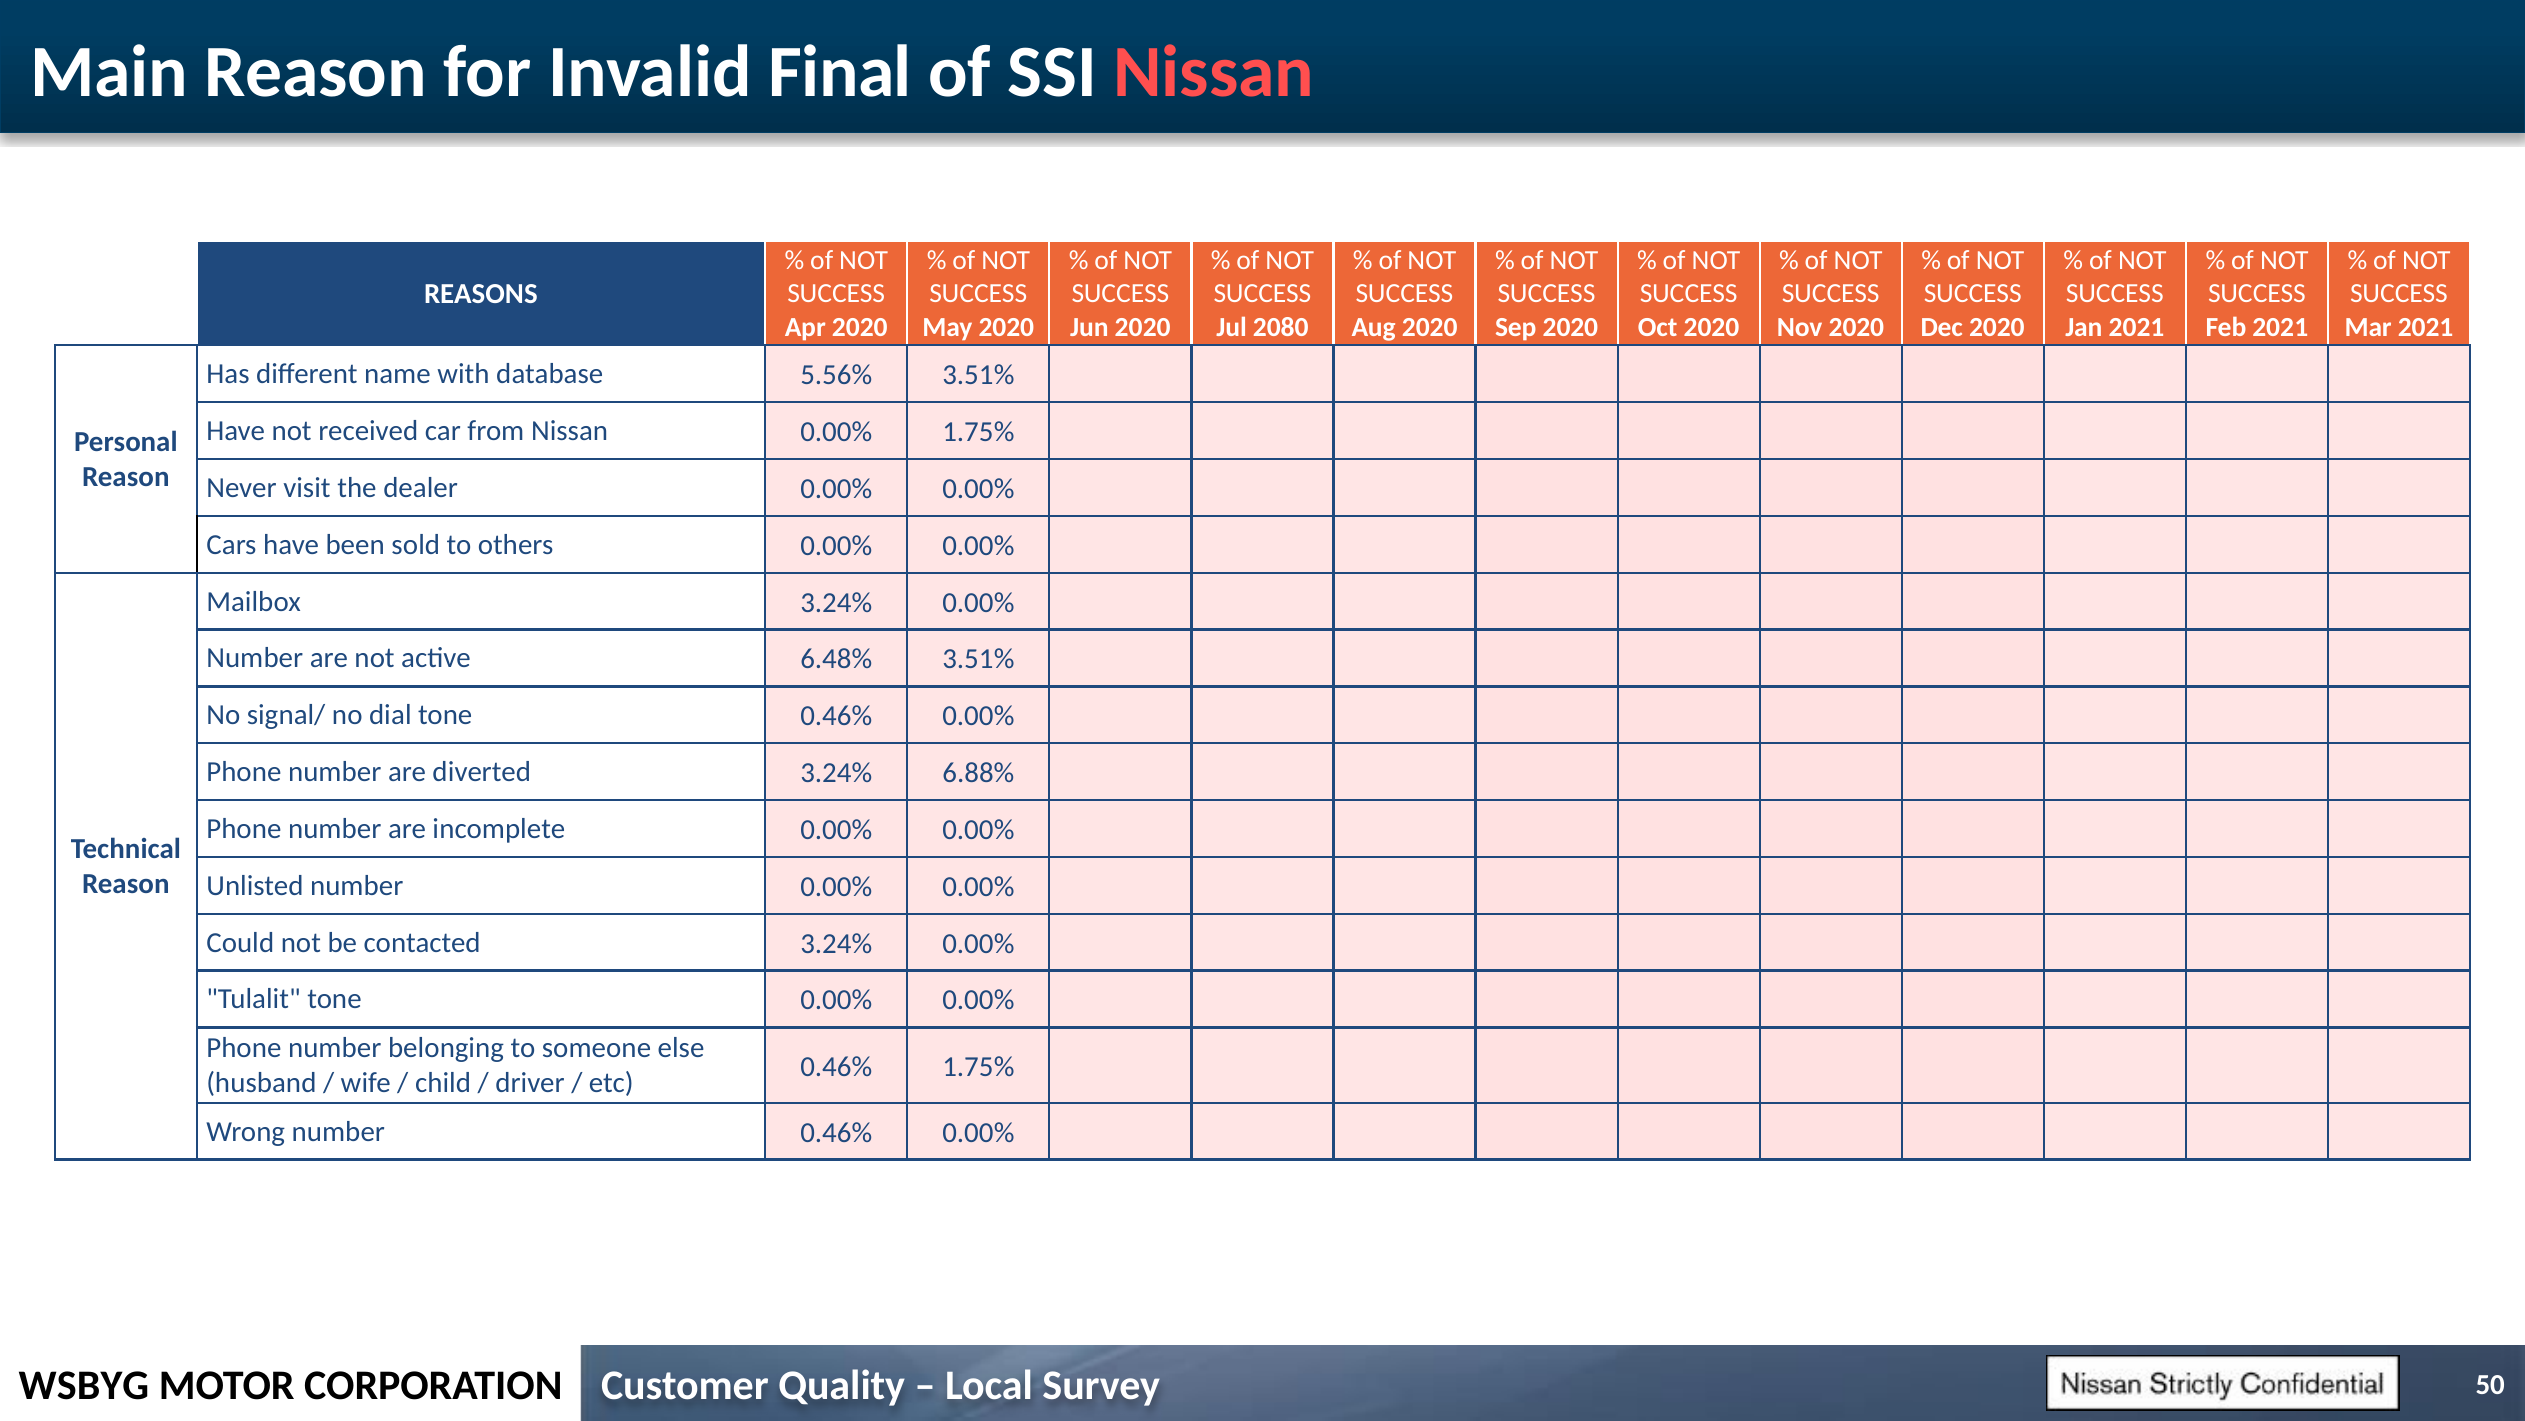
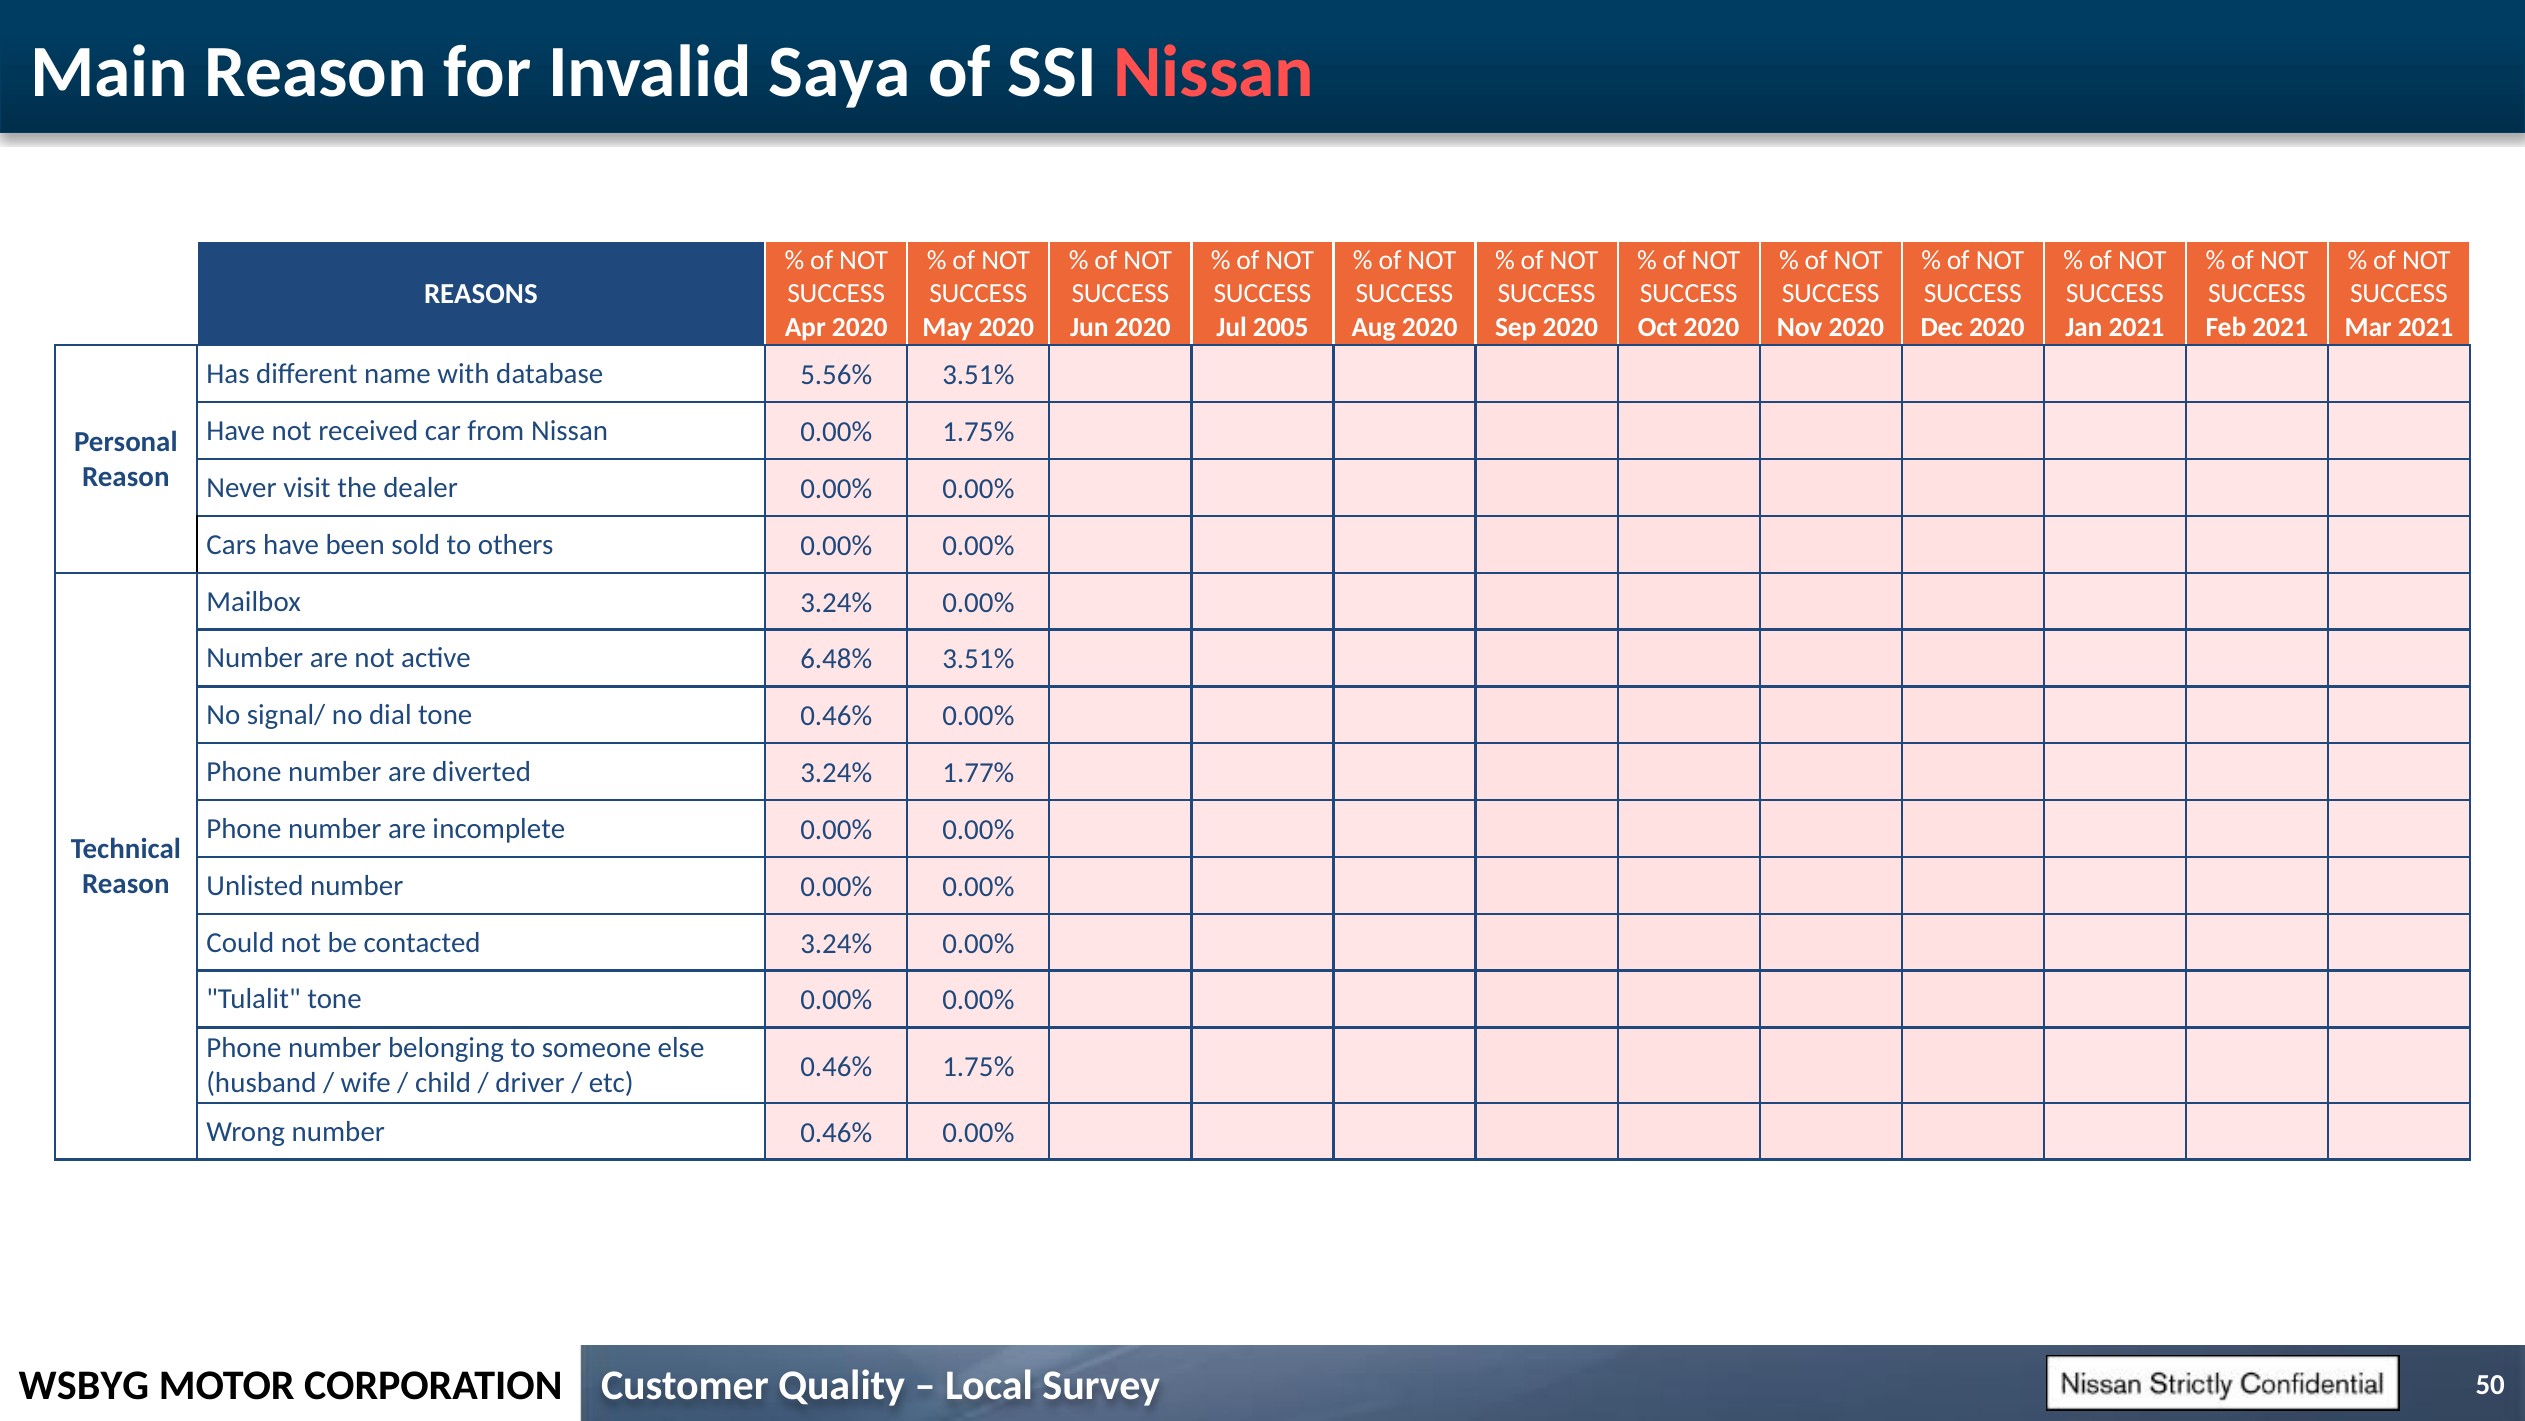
Final: Final -> Saya (840, 72)
2080: 2080 -> 2005 (1281, 327)
6.88%: 6.88% -> 1.77% (978, 773)
